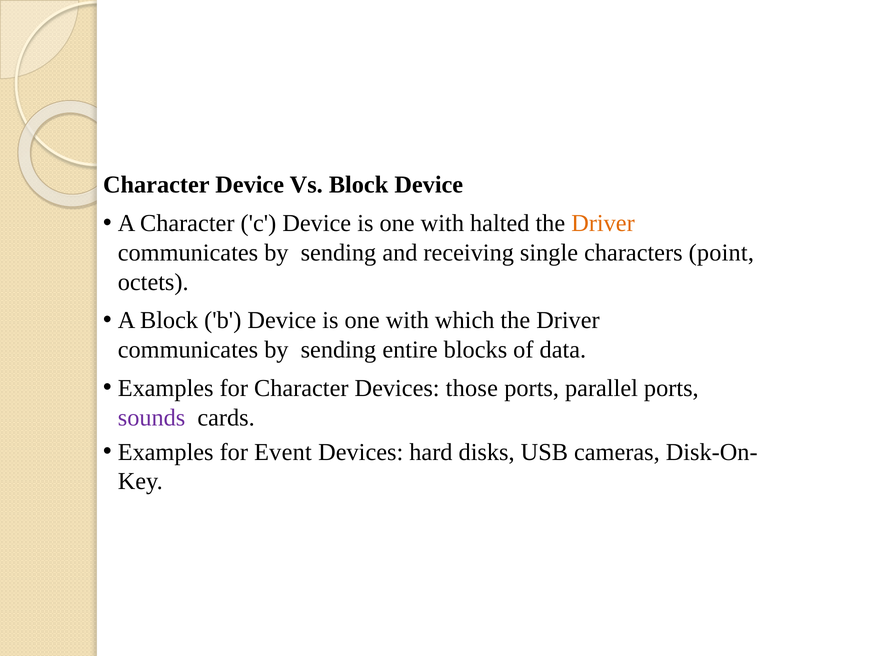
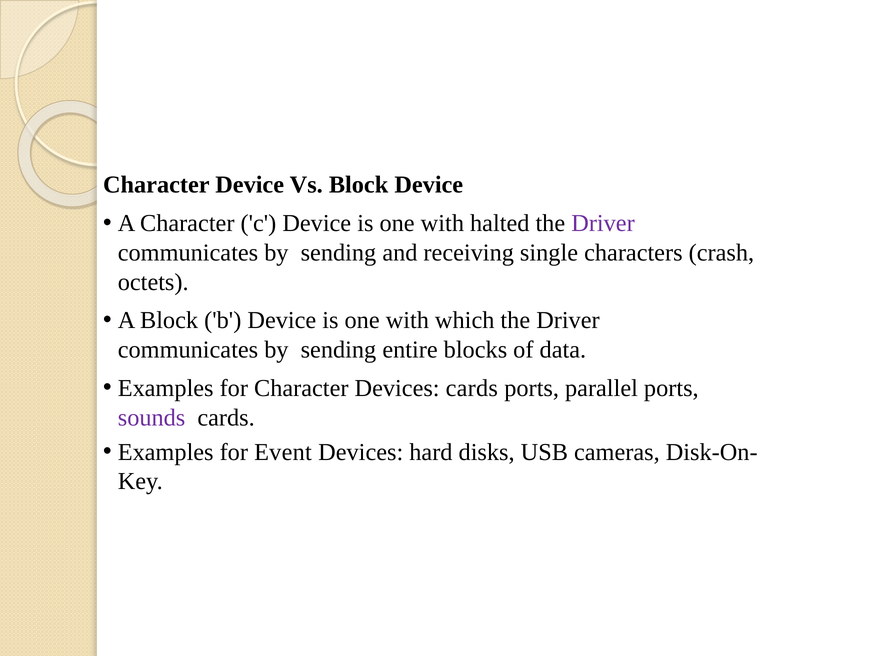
Driver colour: orange -> purple (603, 223)
point: point -> crash (721, 253)
Devices those: those -> cards (472, 388)
